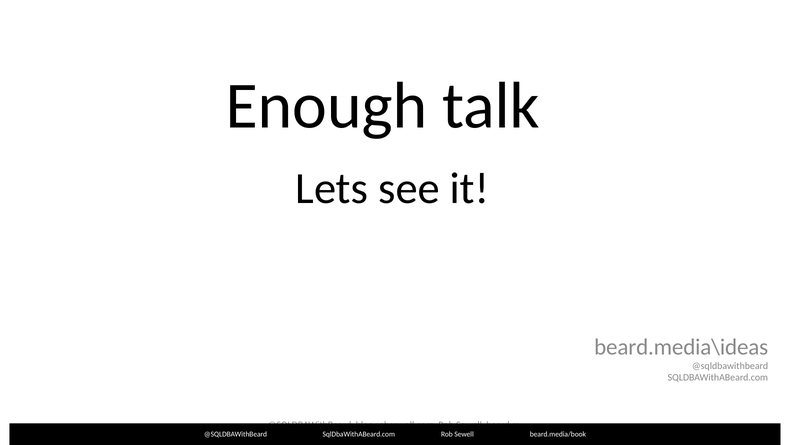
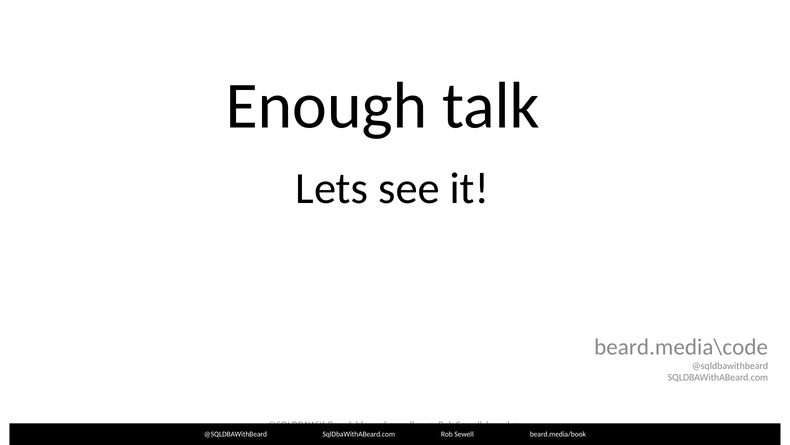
beard.media\ideas: beard.media\ideas -> beard.media\code (681, 347)
